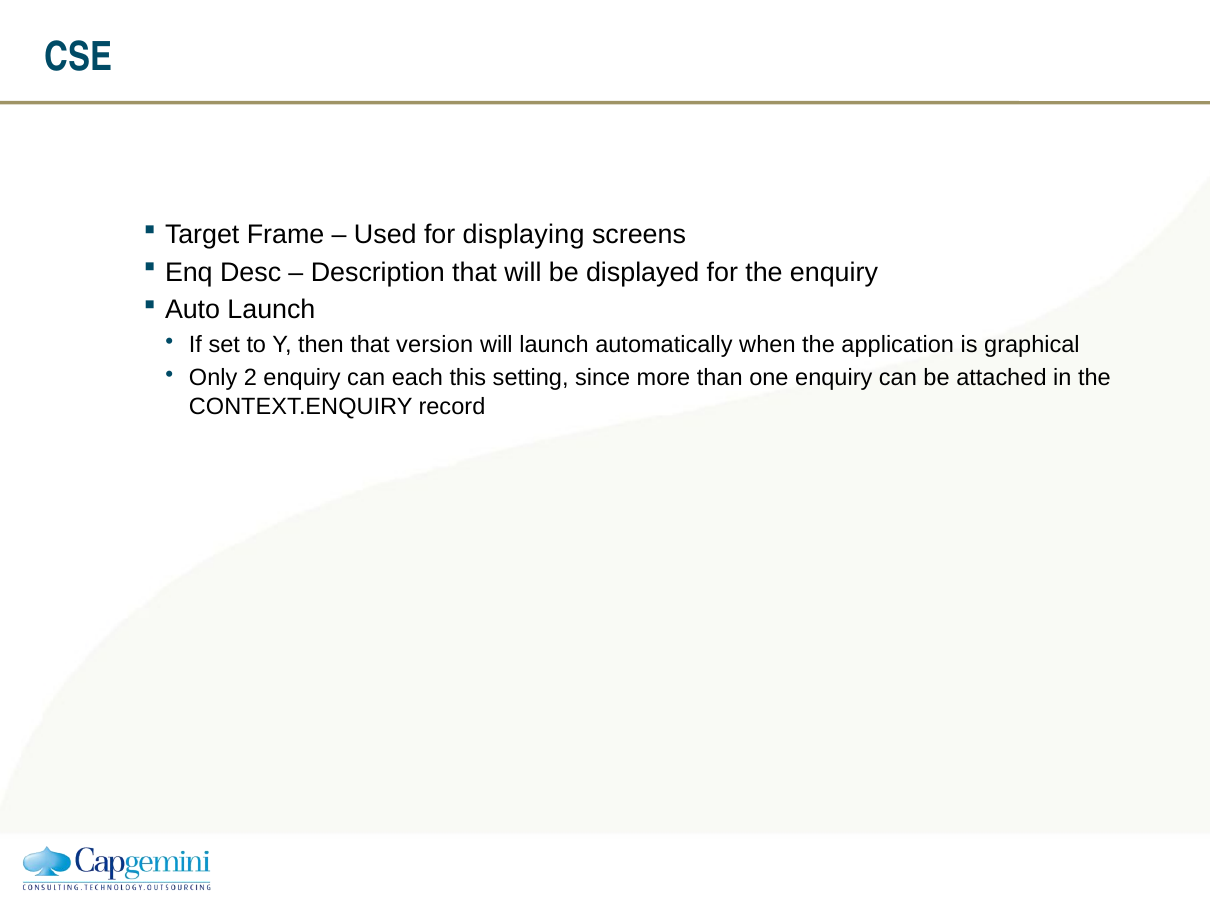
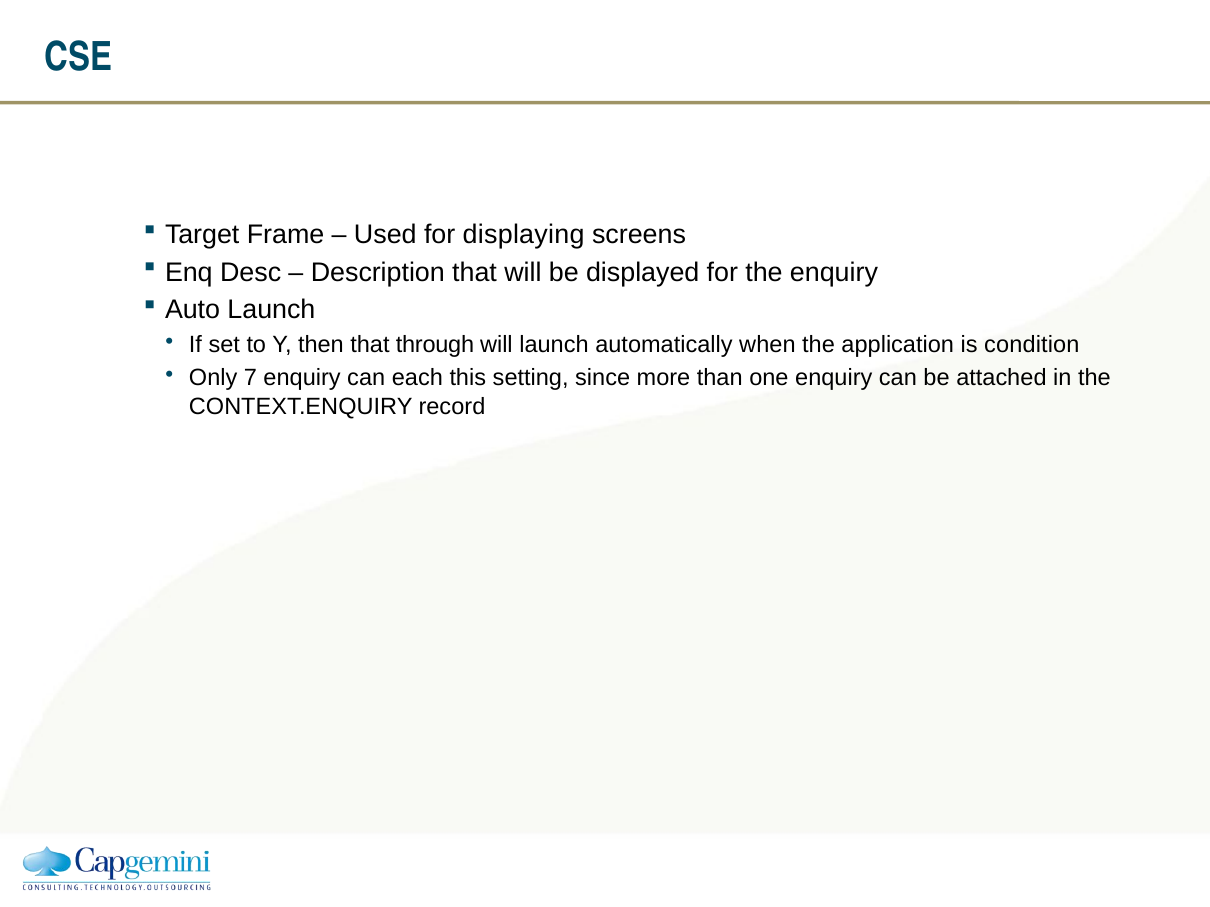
version: version -> through (435, 345)
graphical: graphical -> condition (1032, 345)
2: 2 -> 7 (251, 378)
